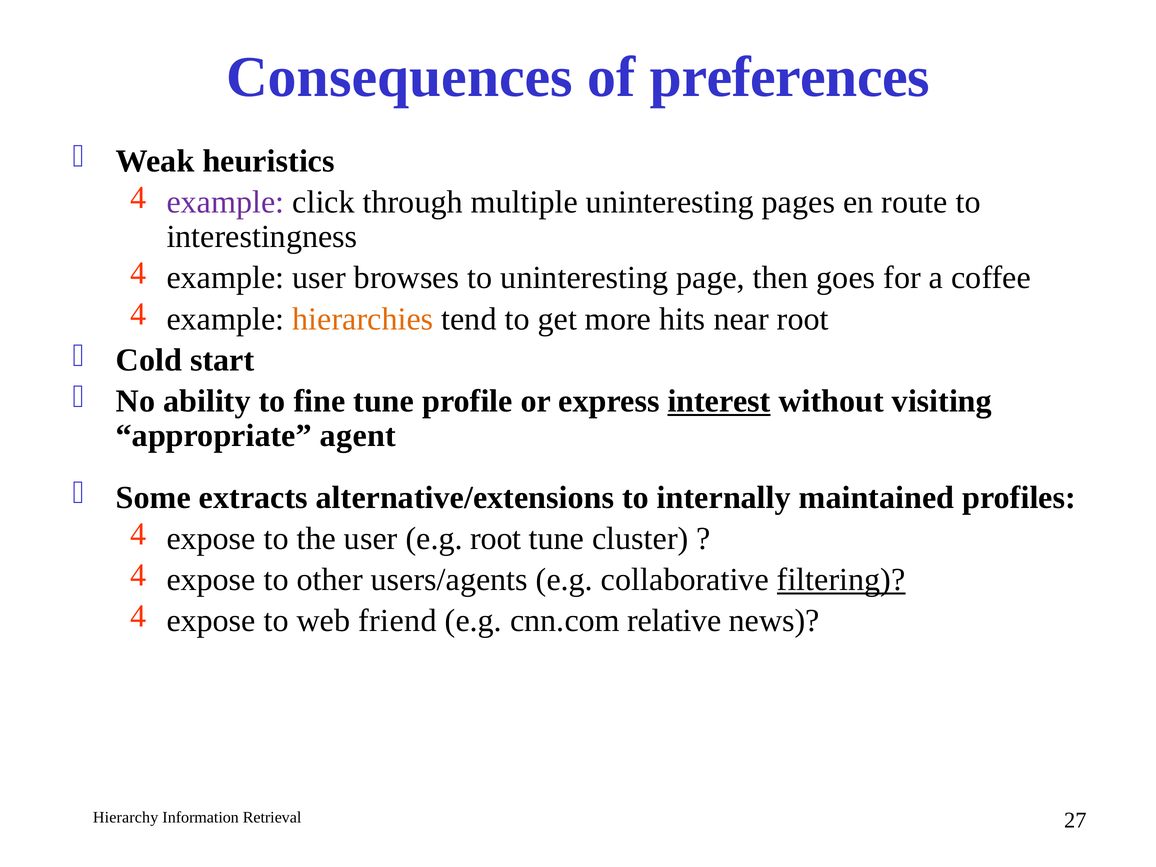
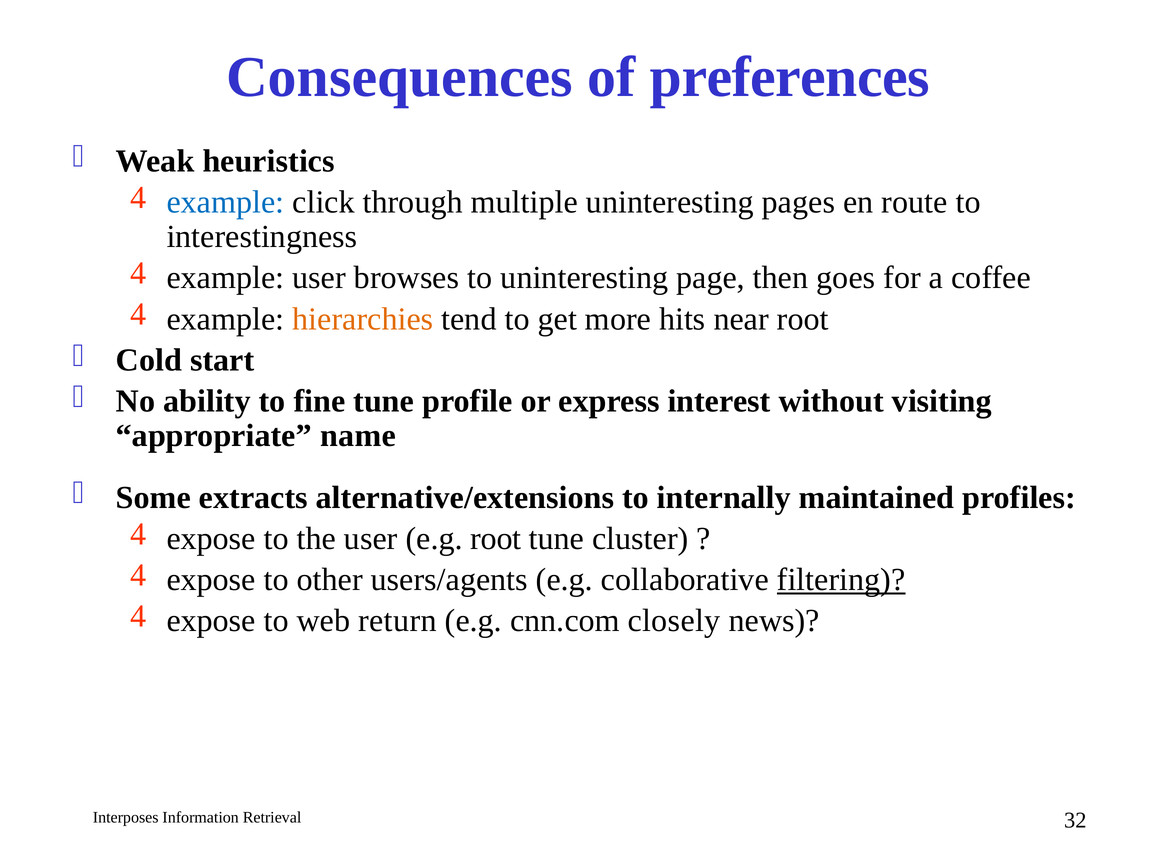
example colour: purple -> blue (225, 202)
interest underline: present -> none (719, 401)
agent: agent -> name (358, 436)
friend: friend -> return (398, 621)
relative: relative -> closely (674, 621)
Hierarchy: Hierarchy -> Interposes (126, 818)
27: 27 -> 32 (1075, 820)
